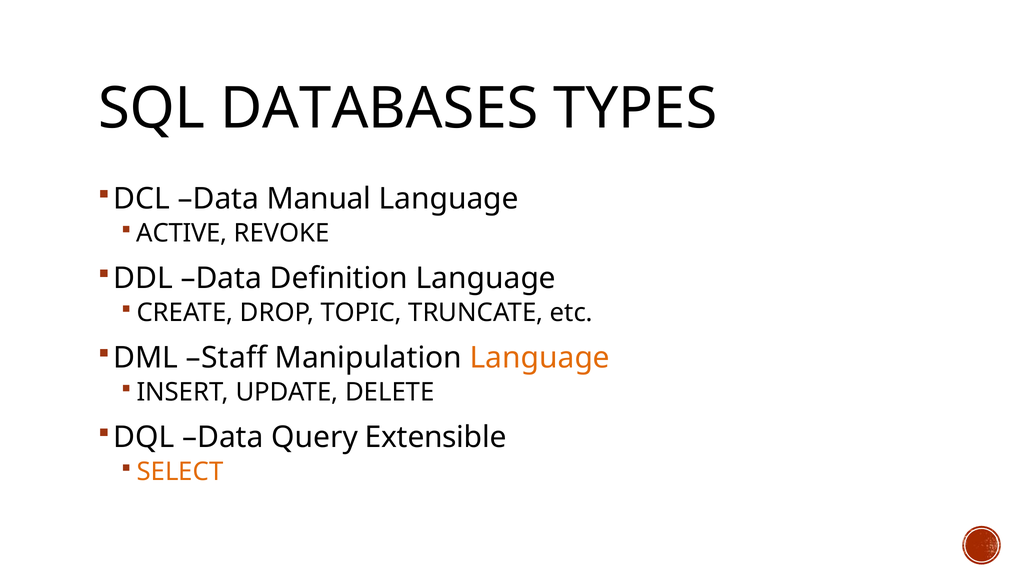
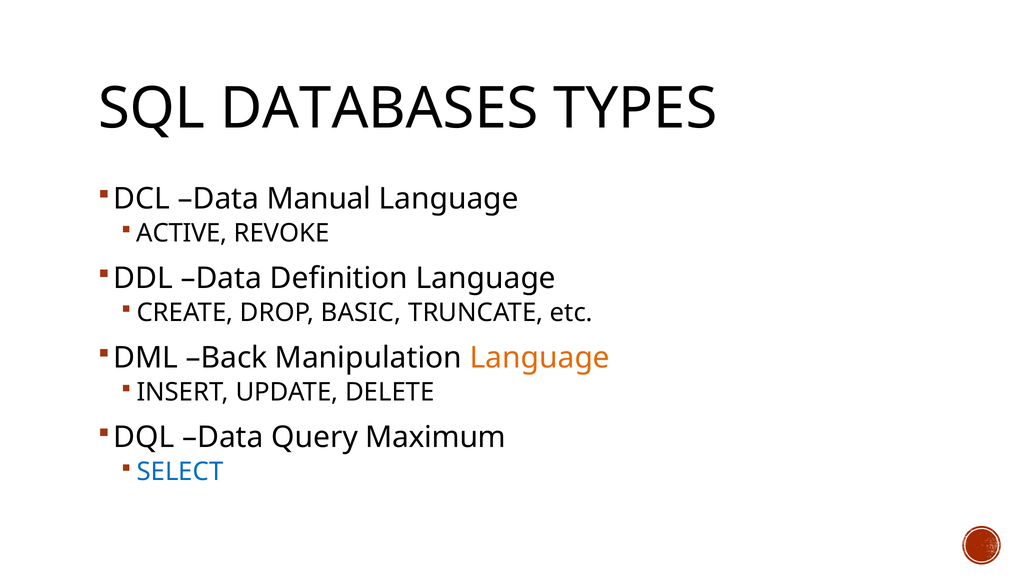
TOPIC: TOPIC -> BASIC (361, 313)
Staff: Staff -> Back (227, 358)
Extensible: Extensible -> Maximum (436, 437)
SELECT colour: orange -> blue (180, 472)
